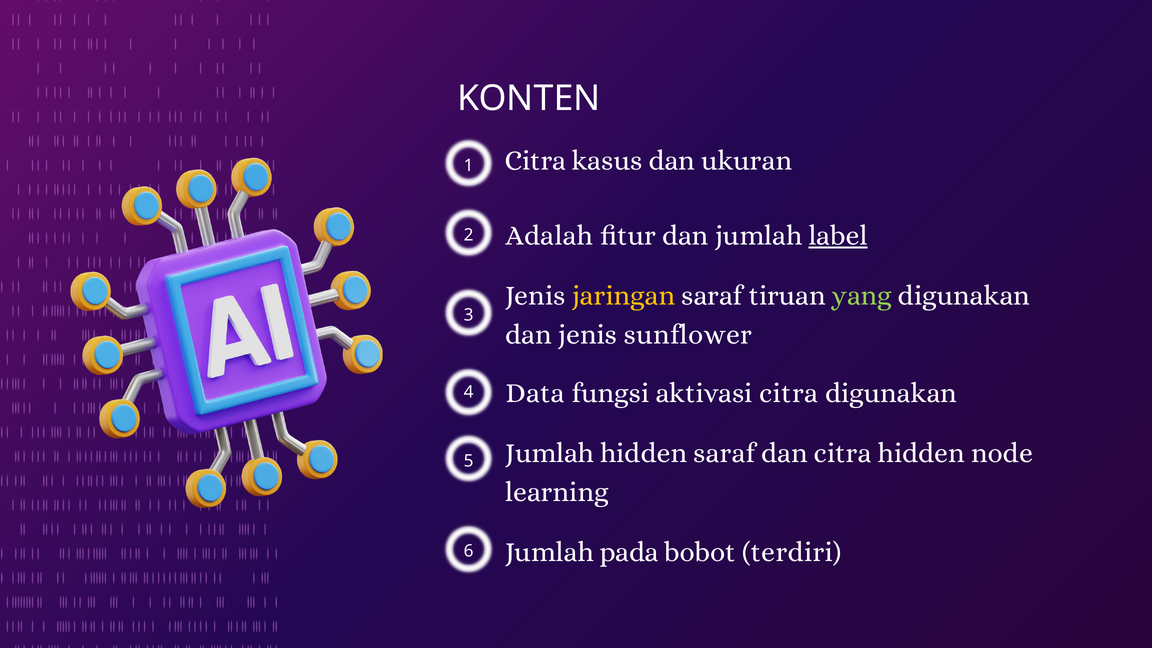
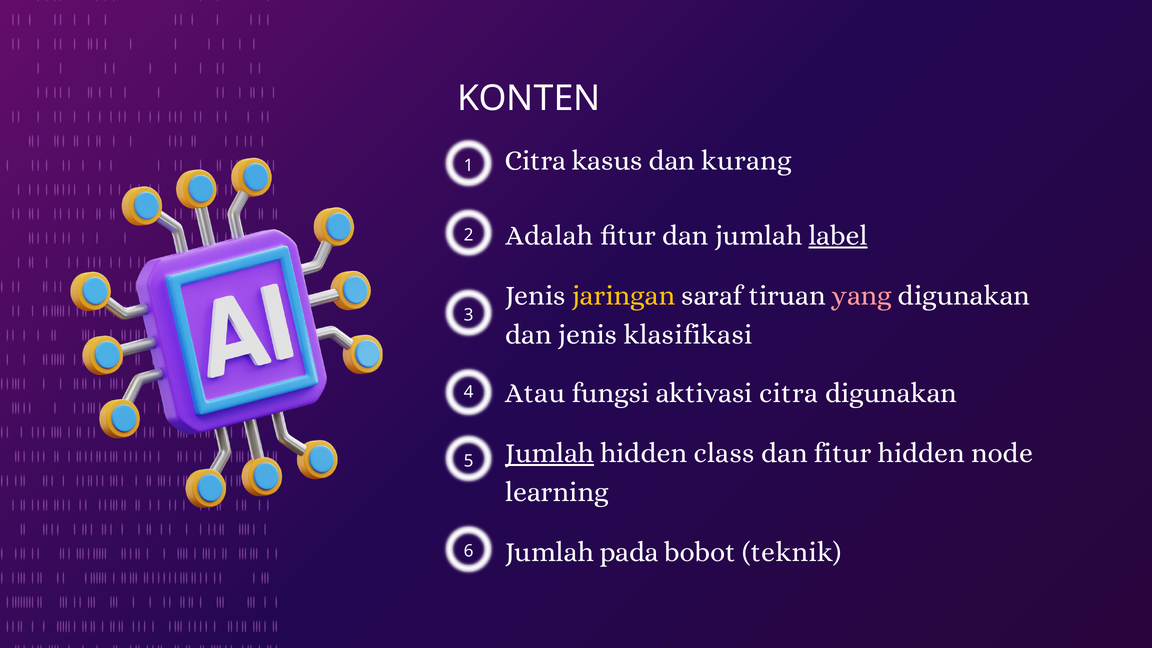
ukuran: ukuran -> kurang (747, 161)
yang colour: light green -> pink (862, 296)
sunflower: sunflower -> klasifikasi (688, 335)
Data: Data -> Atau (535, 393)
Jumlah underline: none -> present (550, 453)
hidden saraf: saraf -> class (724, 453)
dan citra: citra -> fitur (843, 453)
terdiri: terdiri -> teknik (792, 552)
